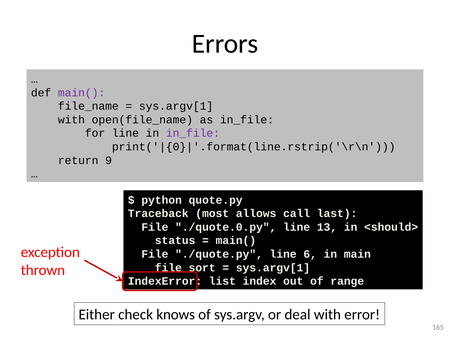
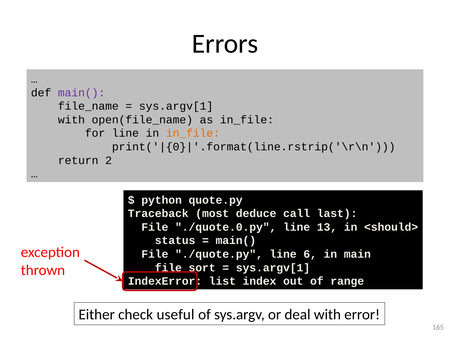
in_file colour: purple -> orange (193, 133)
9: 9 -> 2 (109, 160)
allows: allows -> deduce (256, 213)
knows: knows -> useful (176, 314)
